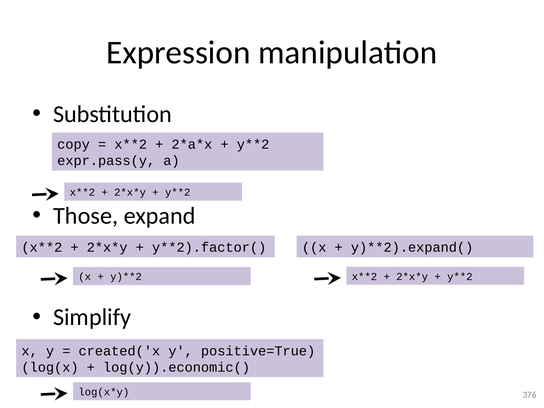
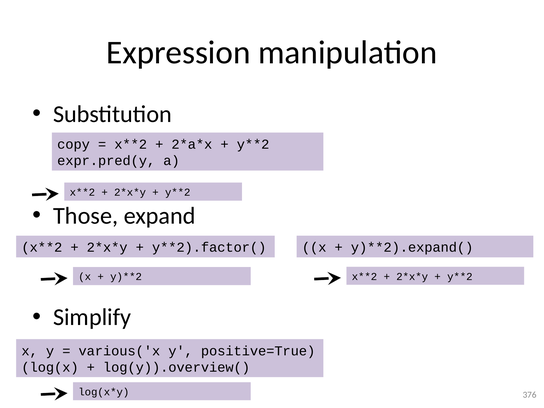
expr.pass(y: expr.pass(y -> expr.pred(y (106, 161)
created('x: created('x -> various('x (119, 351)
log(y)).economic(: log(y)).economic( -> log(y)).overview( (177, 367)
